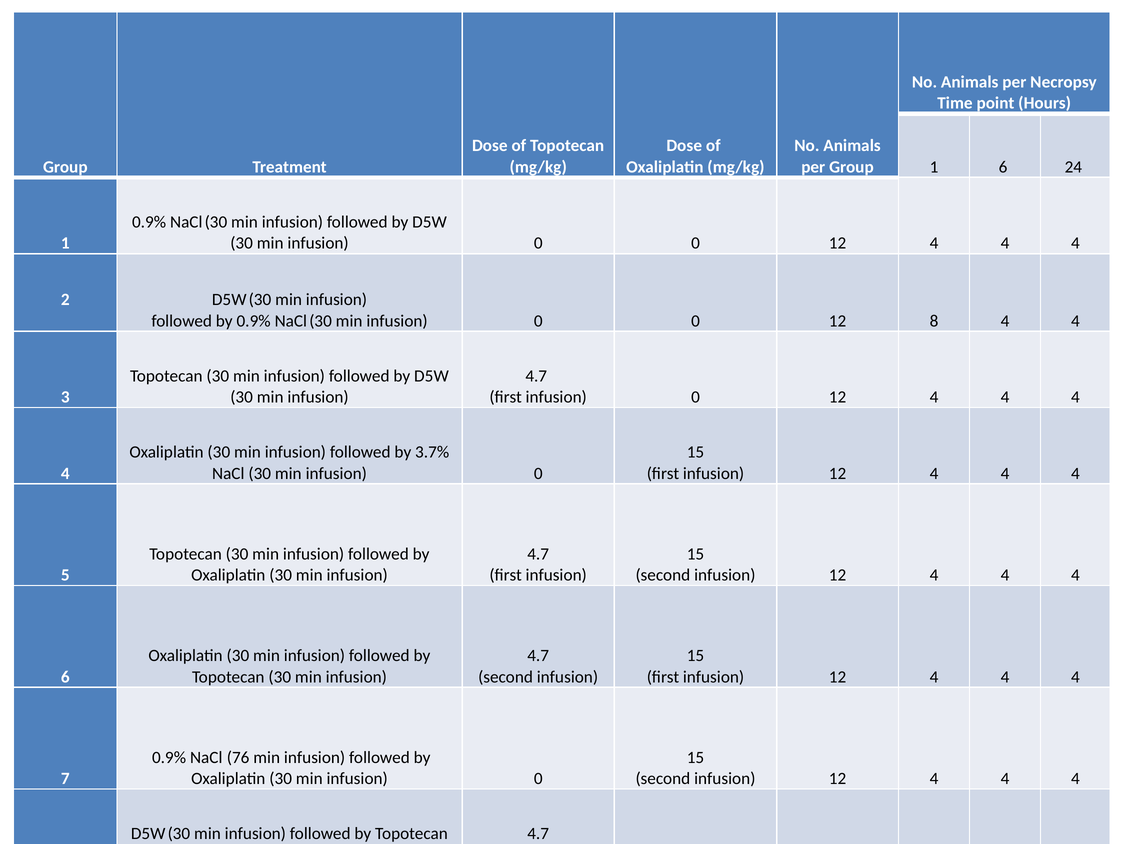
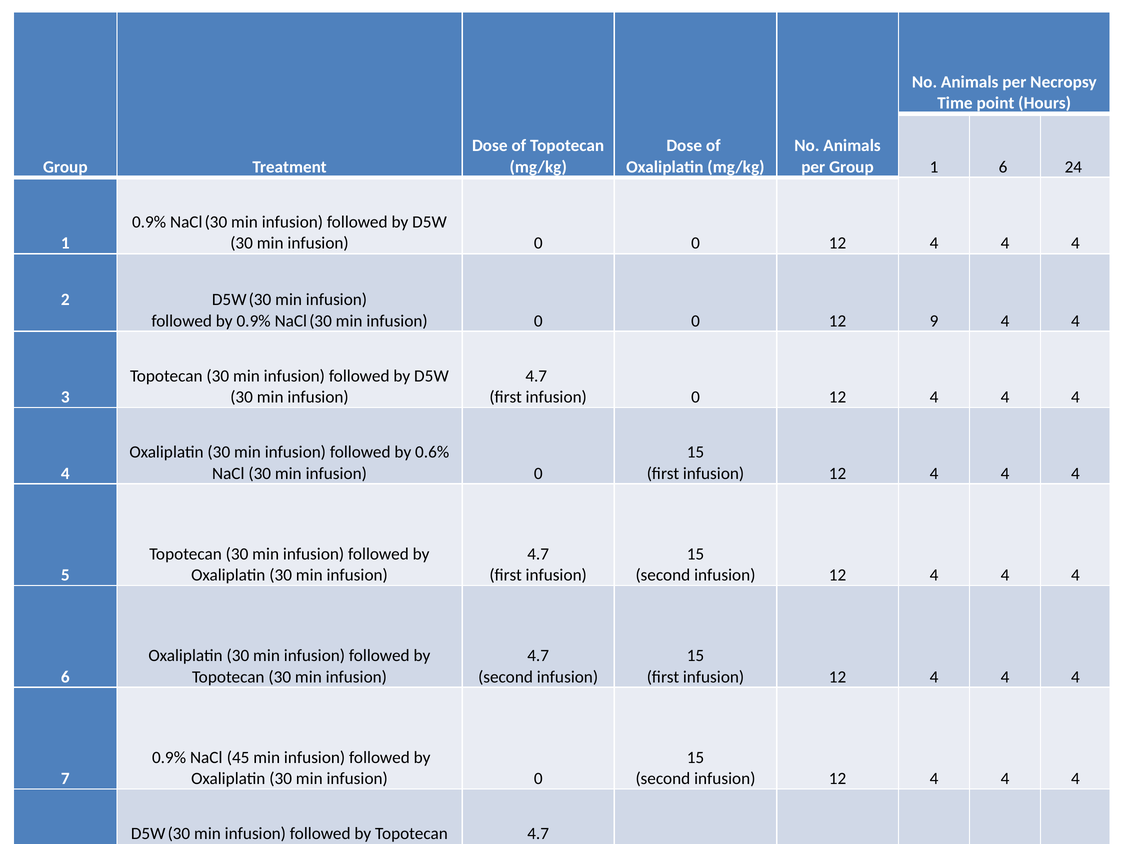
12 8: 8 -> 9 (934, 321)
3.7%: 3.7% -> 0.6% (432, 452)
76: 76 -> 45 (238, 757)
